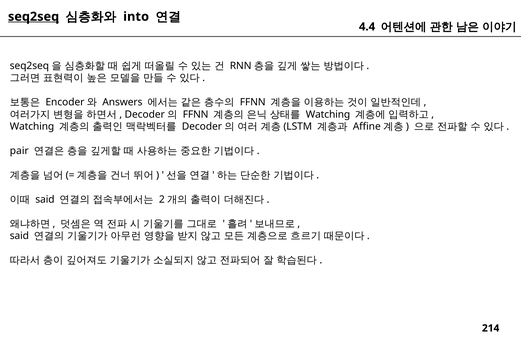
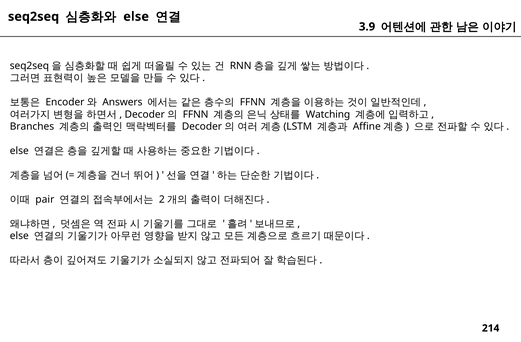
seq2seq underline: present -> none (34, 17)
into: into -> else (136, 17)
4.4: 4.4 -> 3.9 (367, 27)
Watching: Watching -> Branches (32, 127)
pair: pair -> else (19, 151)
said: said -> pair (45, 200)
said: said -> else (19, 236)
